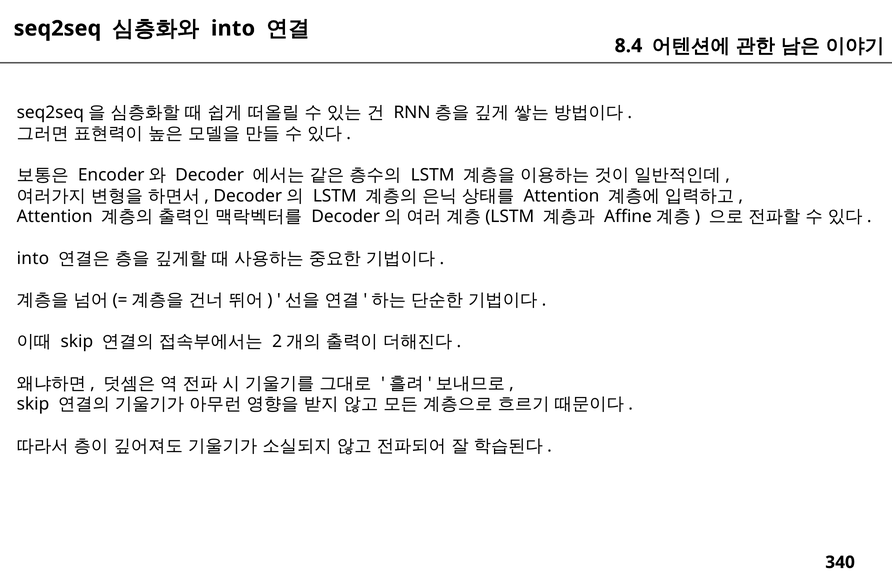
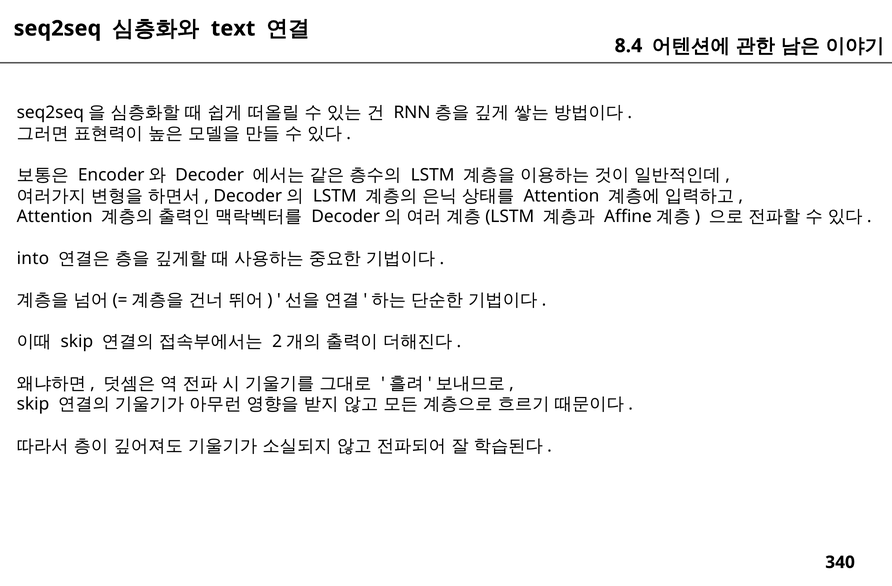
into: into -> text (233, 28)
